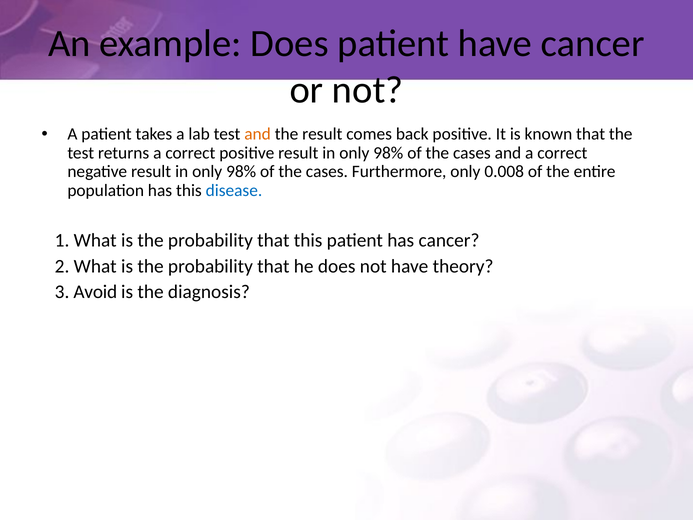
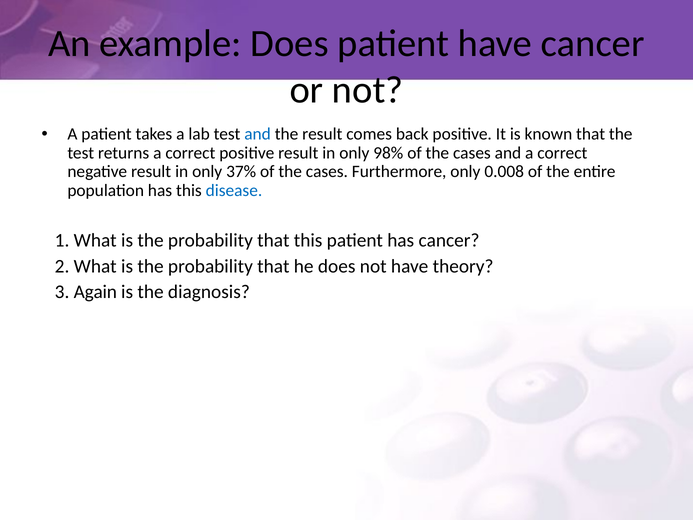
and colour: orange -> blue (258, 134)
98%: 98% -> 37% (241, 172)
Avoid: Avoid -> Again (95, 292)
